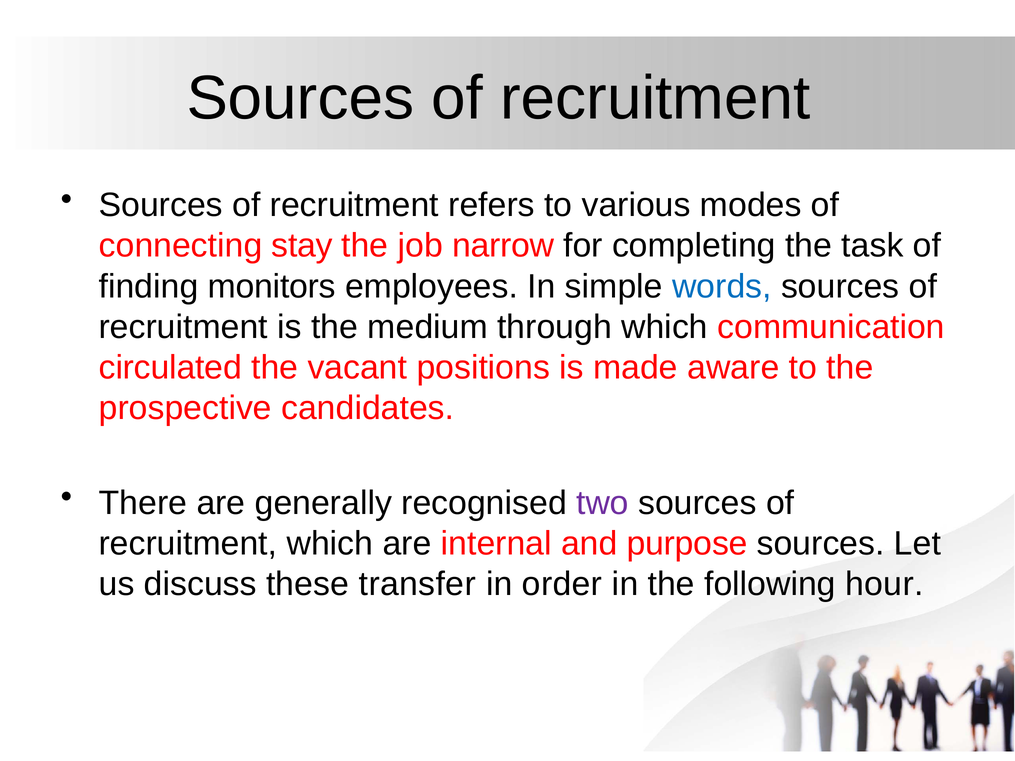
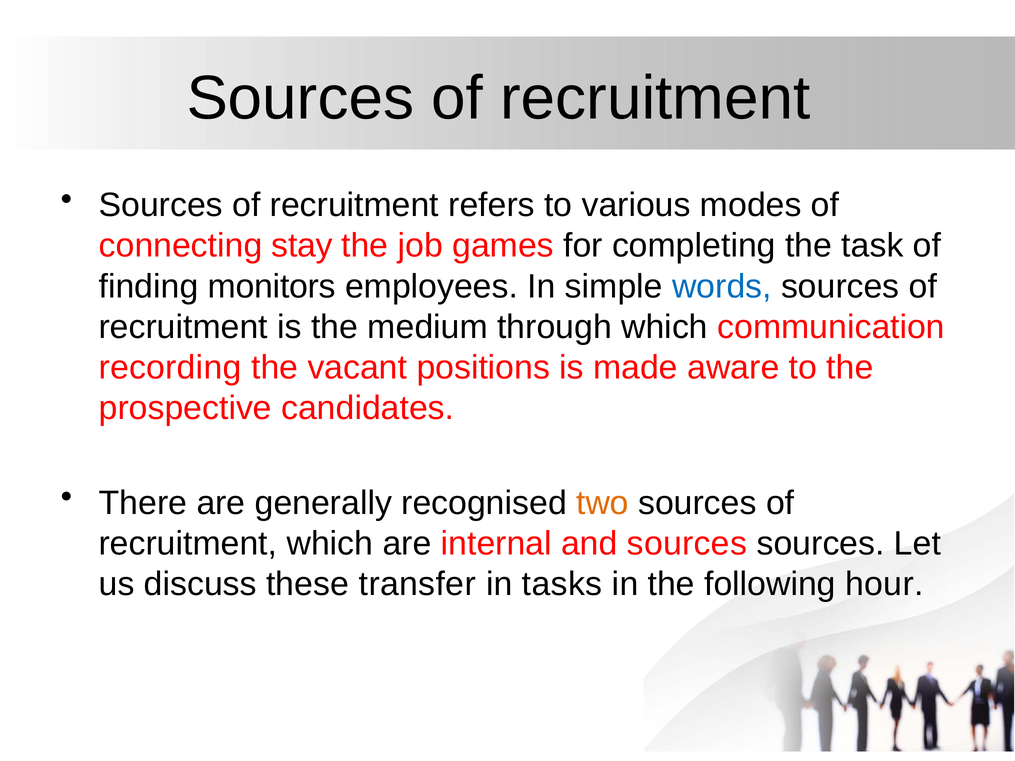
narrow: narrow -> games (503, 246)
circulated: circulated -> recording (170, 368)
two colour: purple -> orange (602, 503)
and purpose: purpose -> sources (687, 544)
order: order -> tasks (562, 584)
